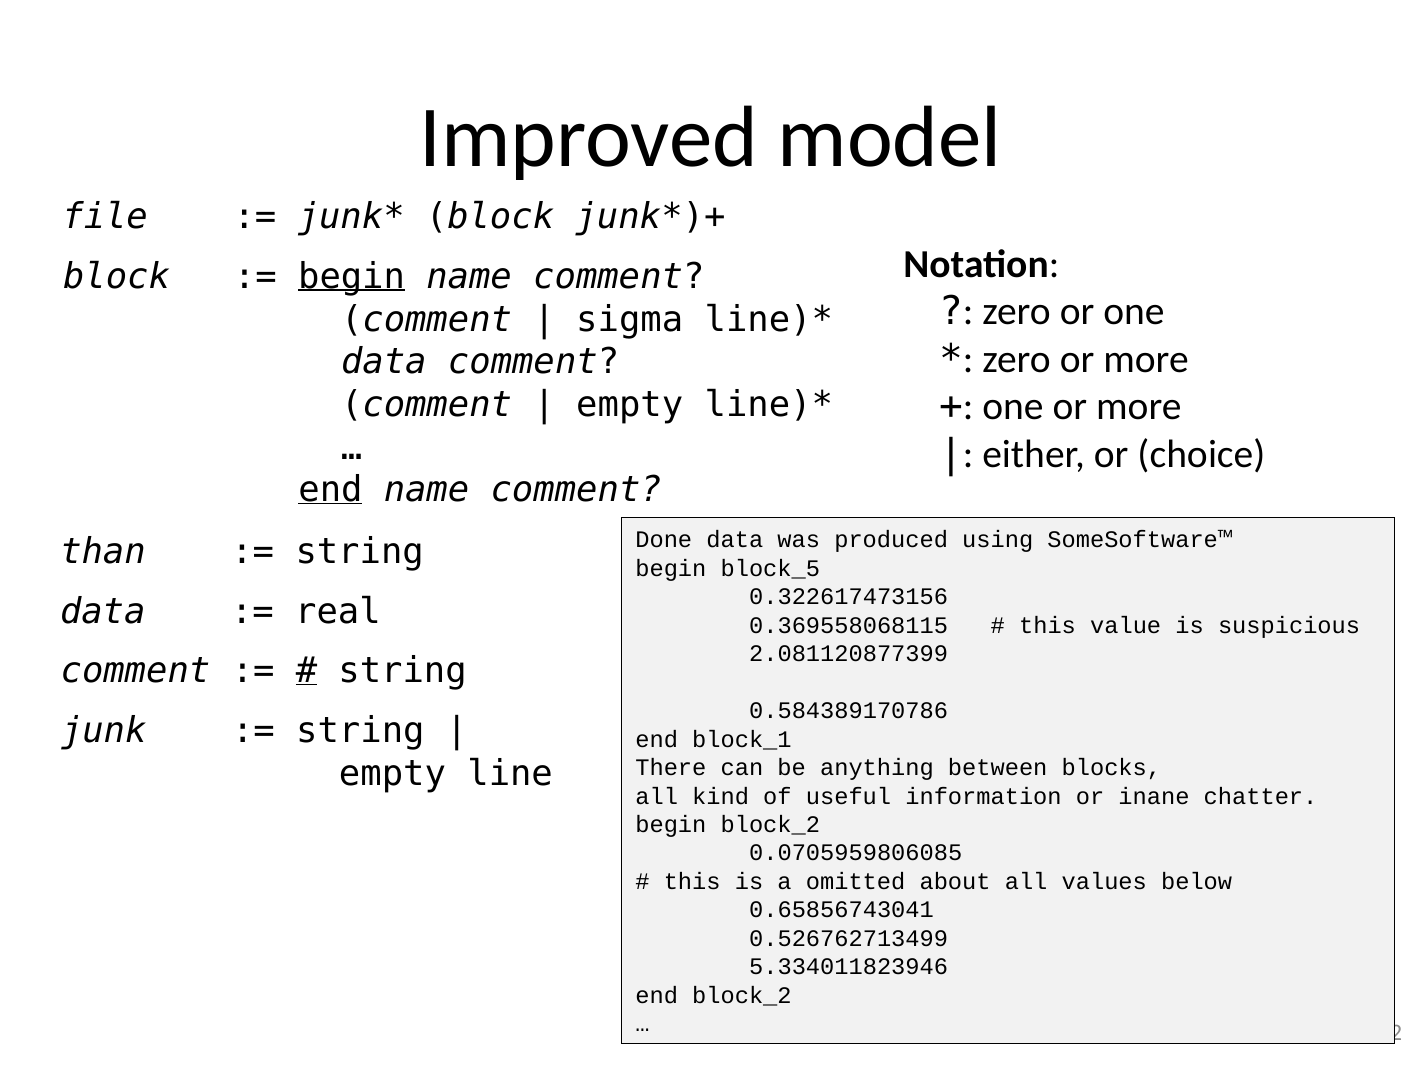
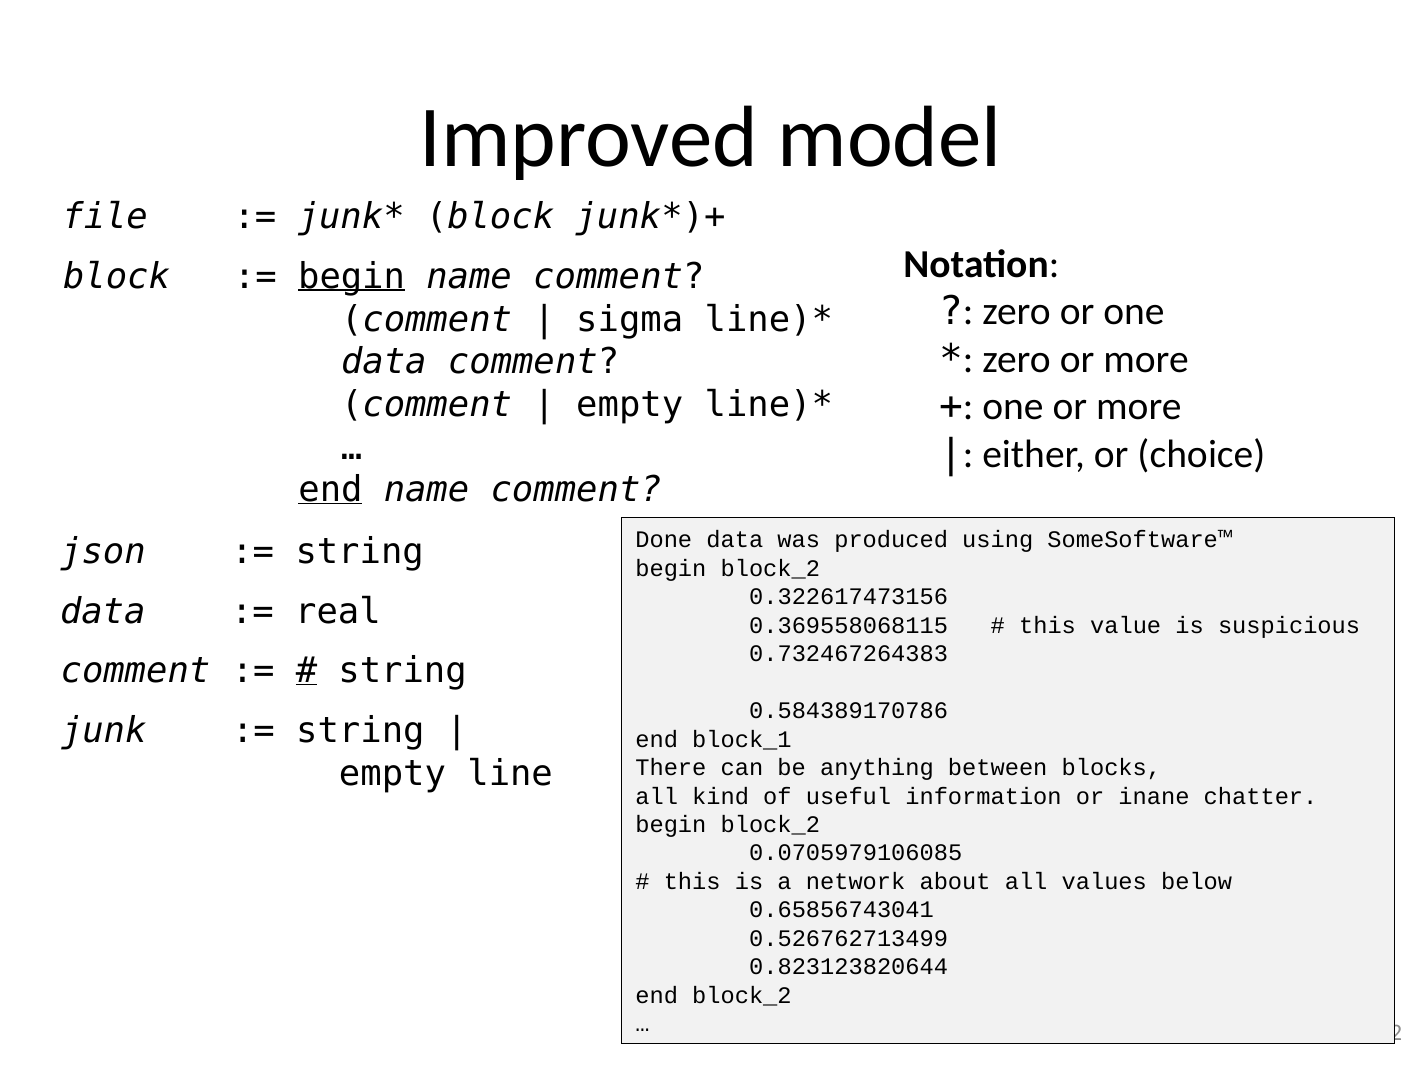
than: than -> json (103, 552)
block_5: block_5 -> block_2 (770, 568)
2.081120877399: 2.081120877399 -> 0.732467264383 (849, 654)
0.0705959806085: 0.0705959806085 -> 0.0705979106085 (856, 853)
omitted: omitted -> network (856, 881)
5.334011823946: 5.334011823946 -> 0.823123820644 (849, 966)
